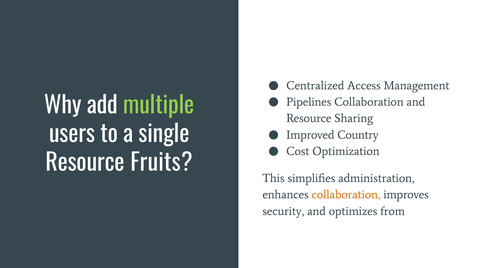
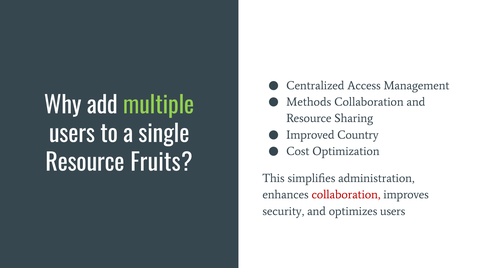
Pipelines: Pipelines -> Methods (309, 102)
collaboration colour: orange -> red (346, 195)
optimizes from: from -> users (393, 211)
